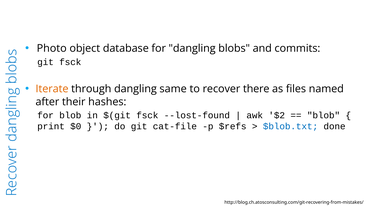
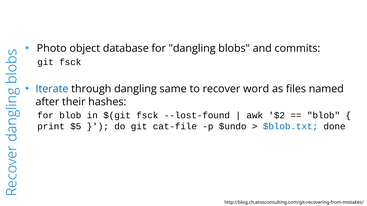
Iterate colour: orange -> blue (52, 89)
there: there -> word (256, 89)
$0: $0 -> $5 (76, 127)
$refs: $refs -> $undo (233, 127)
